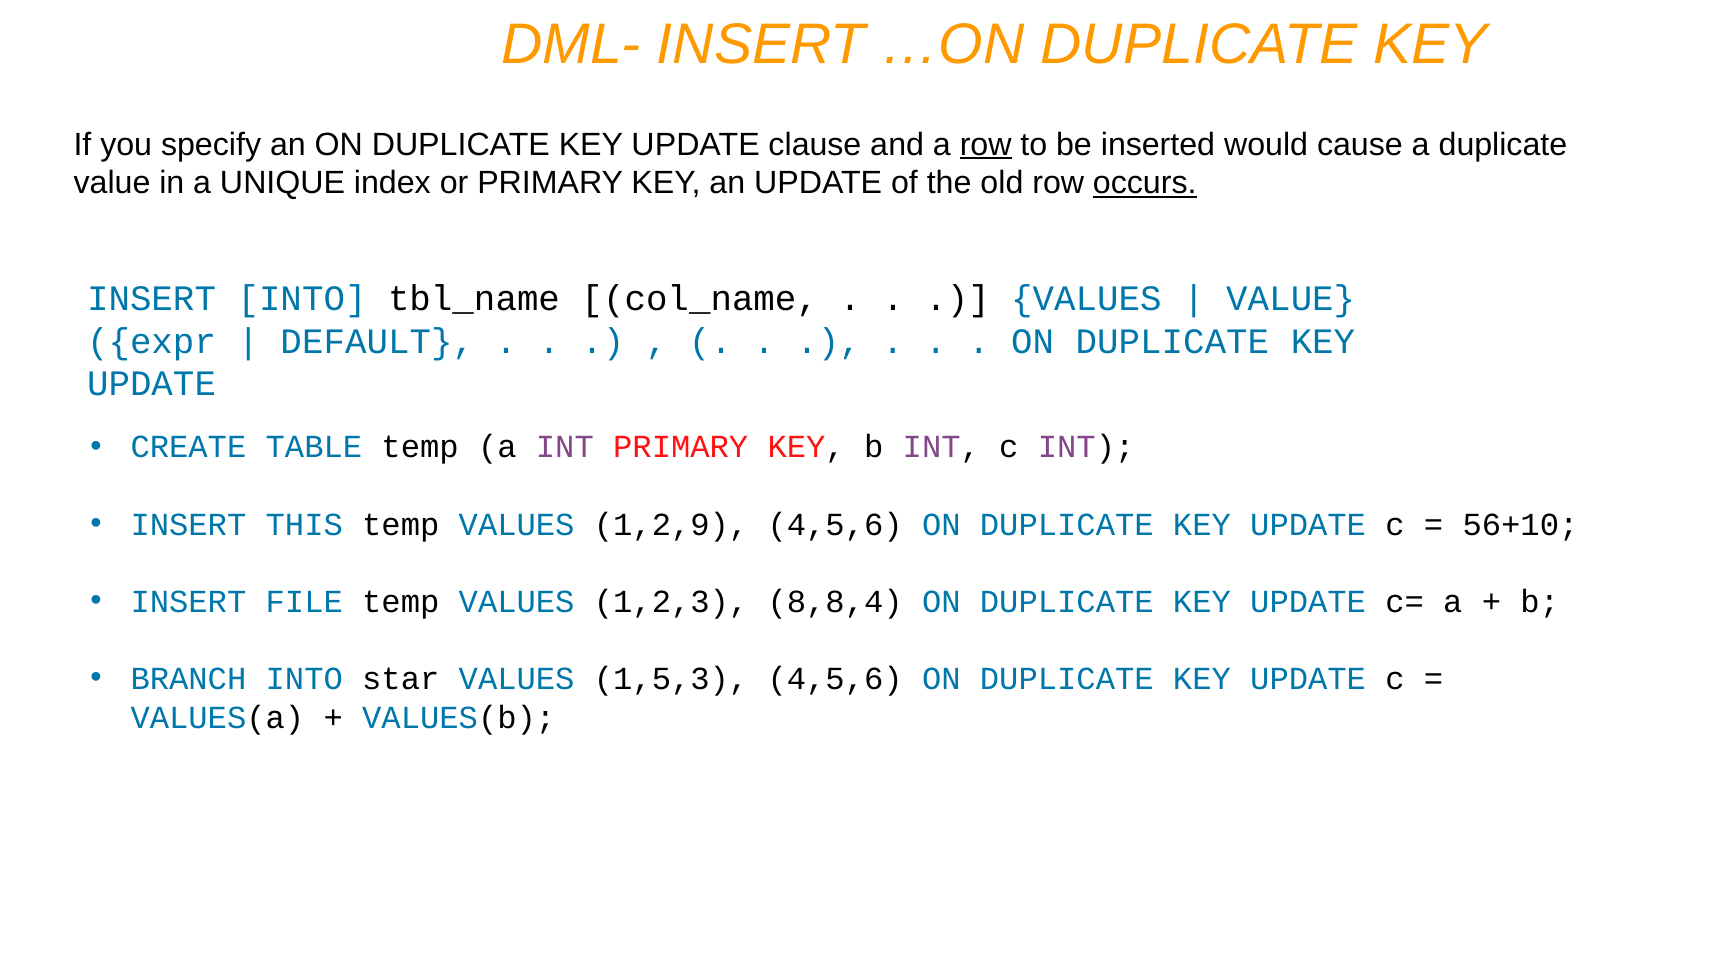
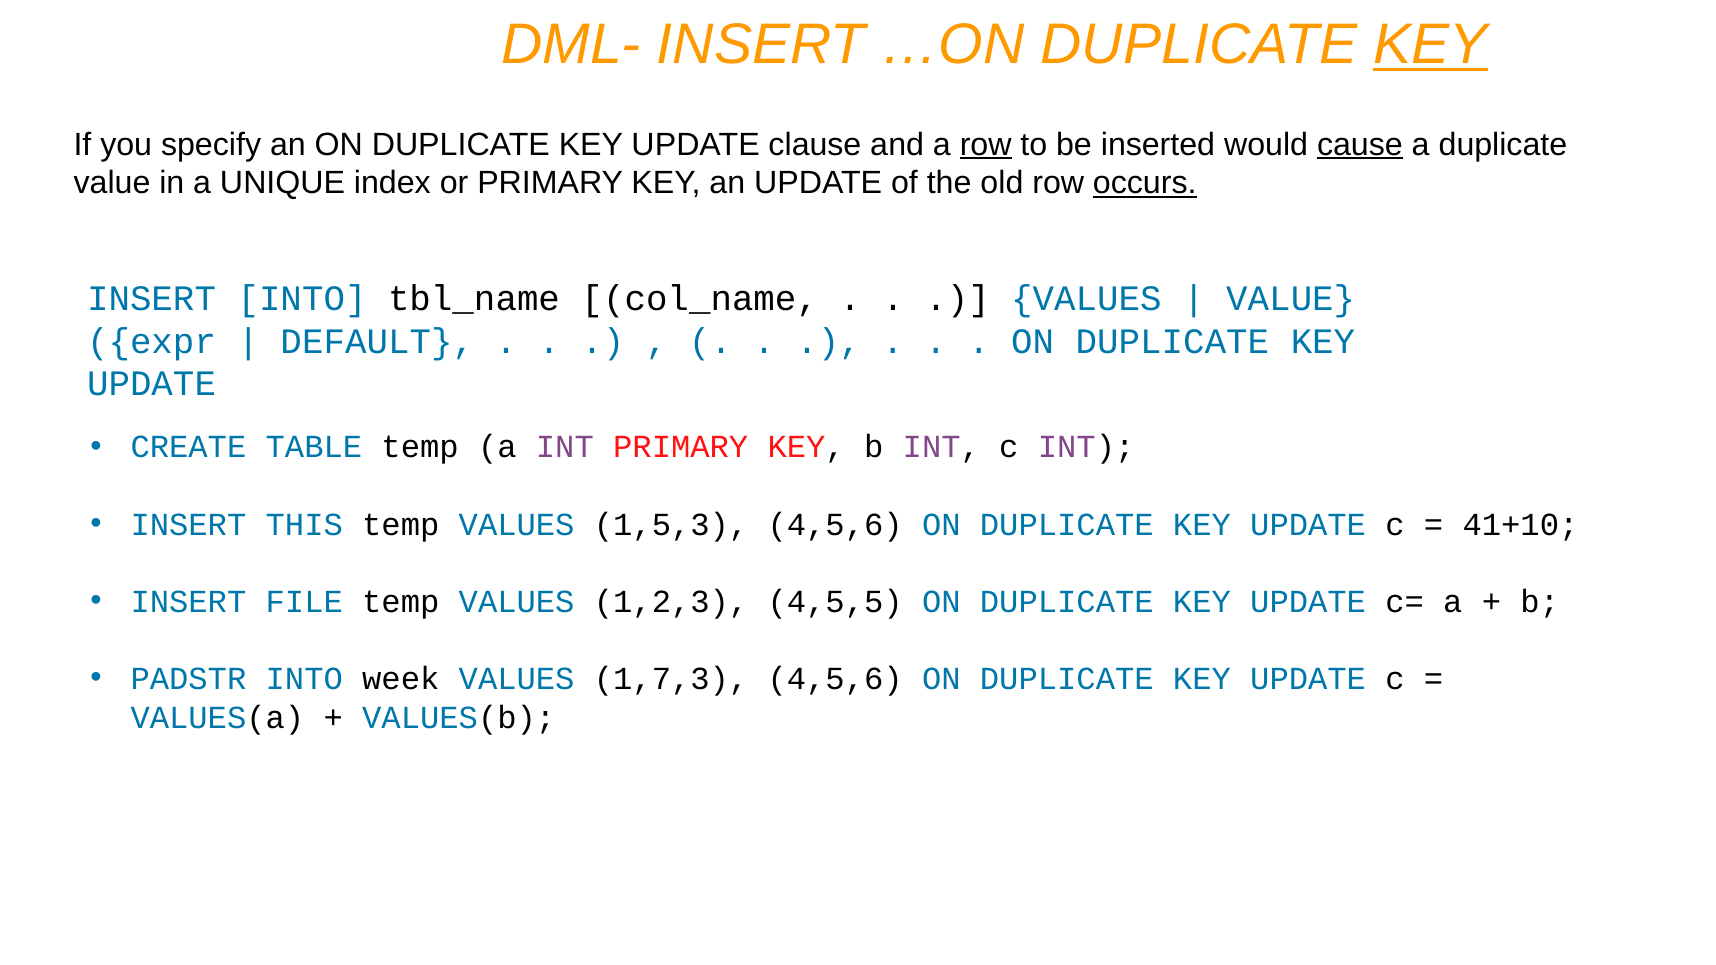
KEY underline: none -> present (1430, 45)
cause underline: none -> present (1360, 145)
1,2,9: 1,2,9 -> 1,5,3 (671, 525)
56+10: 56+10 -> 41+10 (1520, 525)
8,8,4: 8,8,4 -> 4,5,5 (835, 602)
BRANCH: BRANCH -> PADSTR (188, 679)
star: star -> week (401, 679)
1,5,3: 1,5,3 -> 1,7,3 (671, 679)
